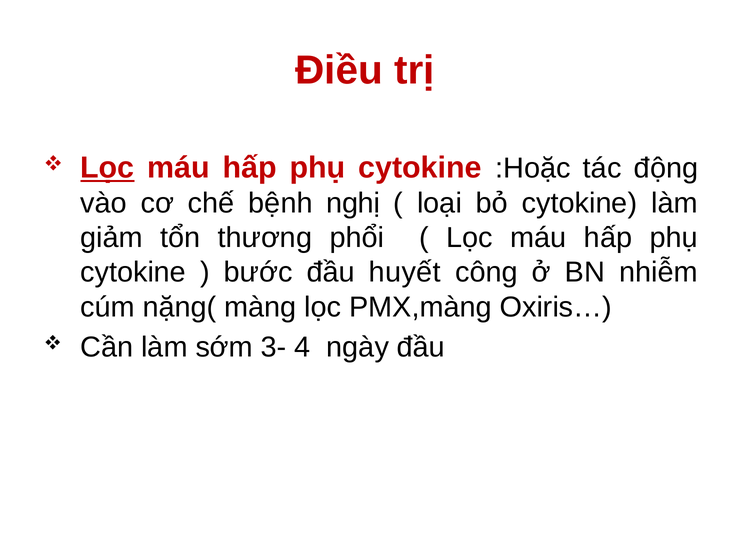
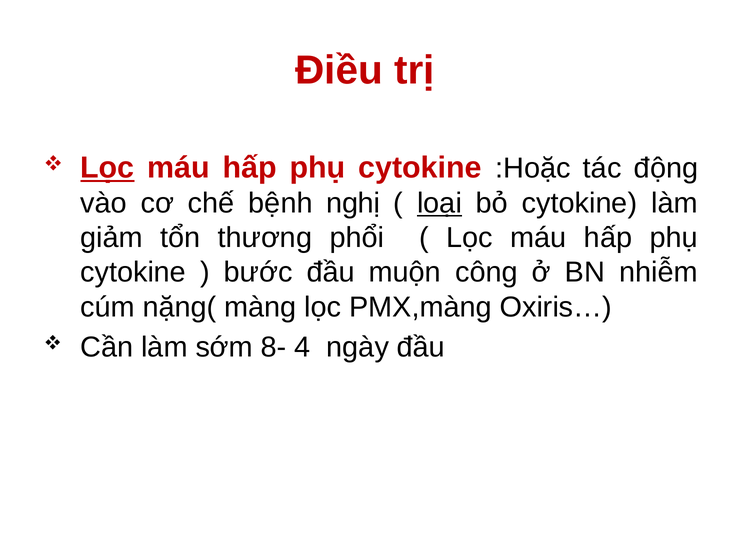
loại underline: none -> present (439, 203)
huyết: huyết -> muộn (405, 273)
3-: 3- -> 8- (274, 347)
